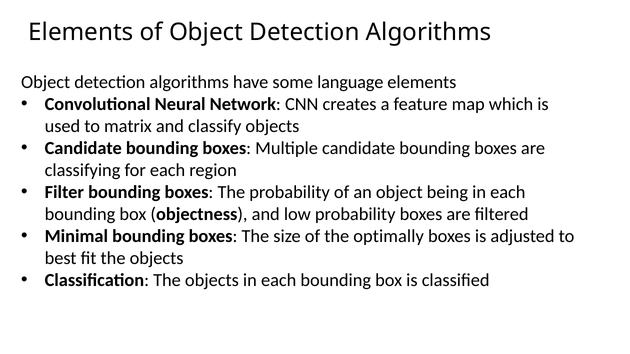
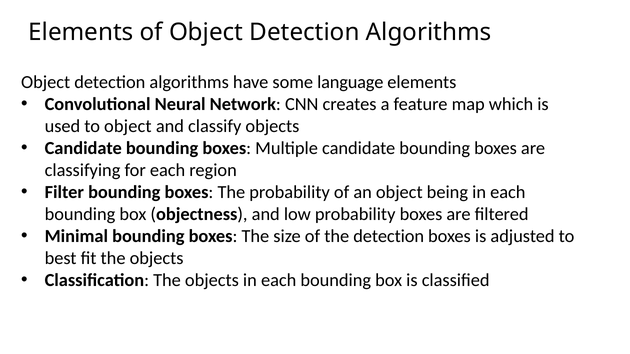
to matrix: matrix -> object (128, 126)
the optimally: optimally -> detection (389, 236)
